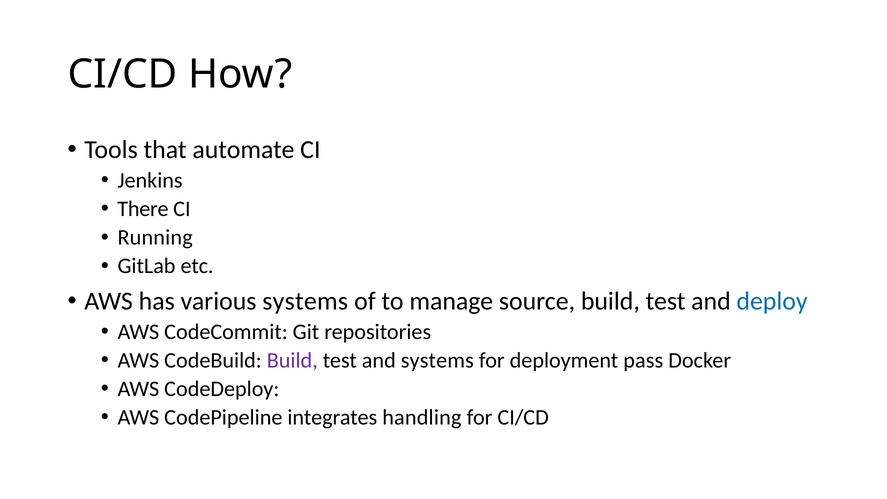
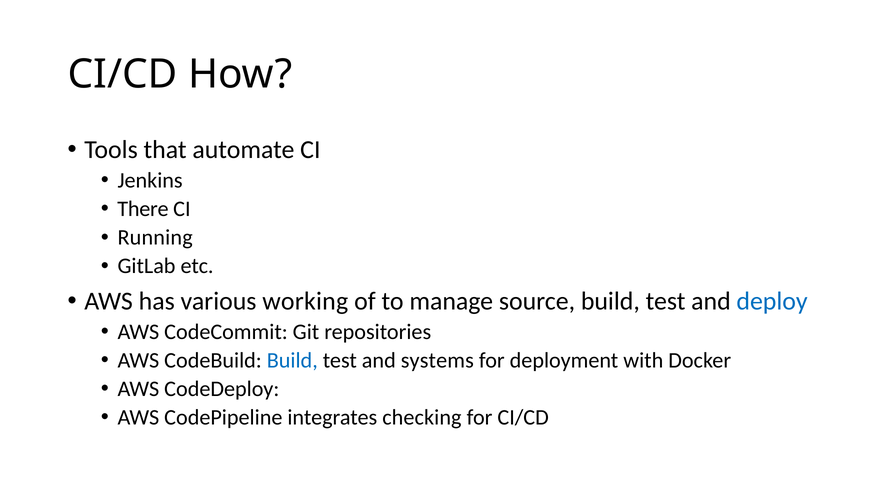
various systems: systems -> working (305, 301)
Build colour: purple -> blue (292, 360)
pass: pass -> with (643, 360)
handling: handling -> checking (422, 417)
